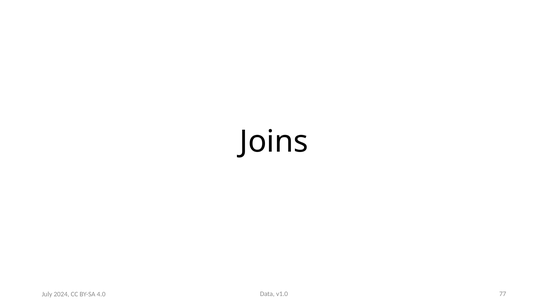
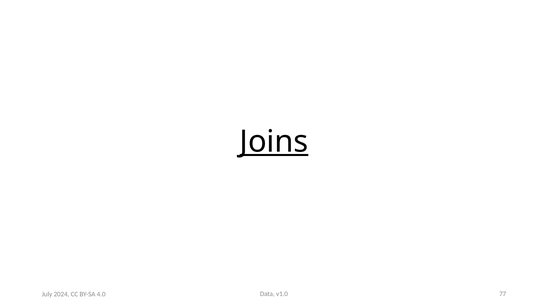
Joins underline: none -> present (274, 142)
